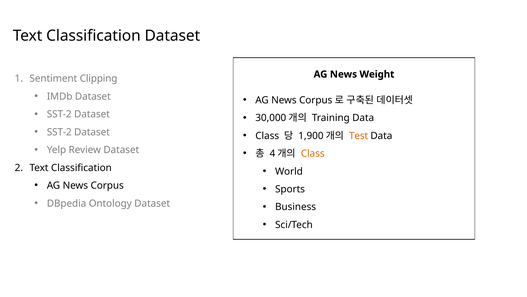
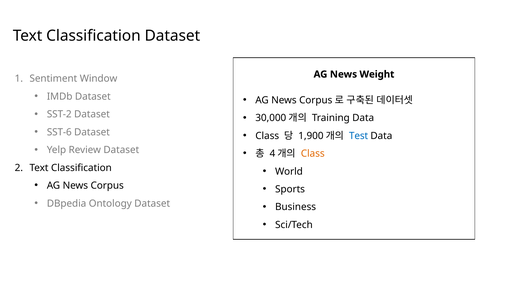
Clipping: Clipping -> Window (99, 79)
SST-2: SST-2 -> SST-6 (59, 132)
Test colour: orange -> blue (359, 136)
